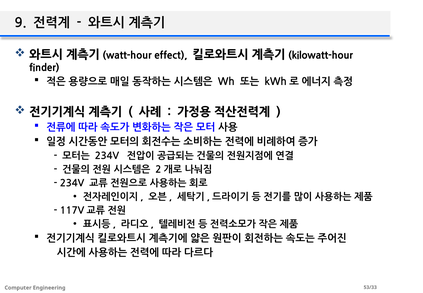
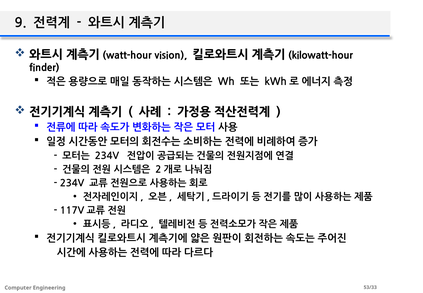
effect: effect -> vision (171, 56)
